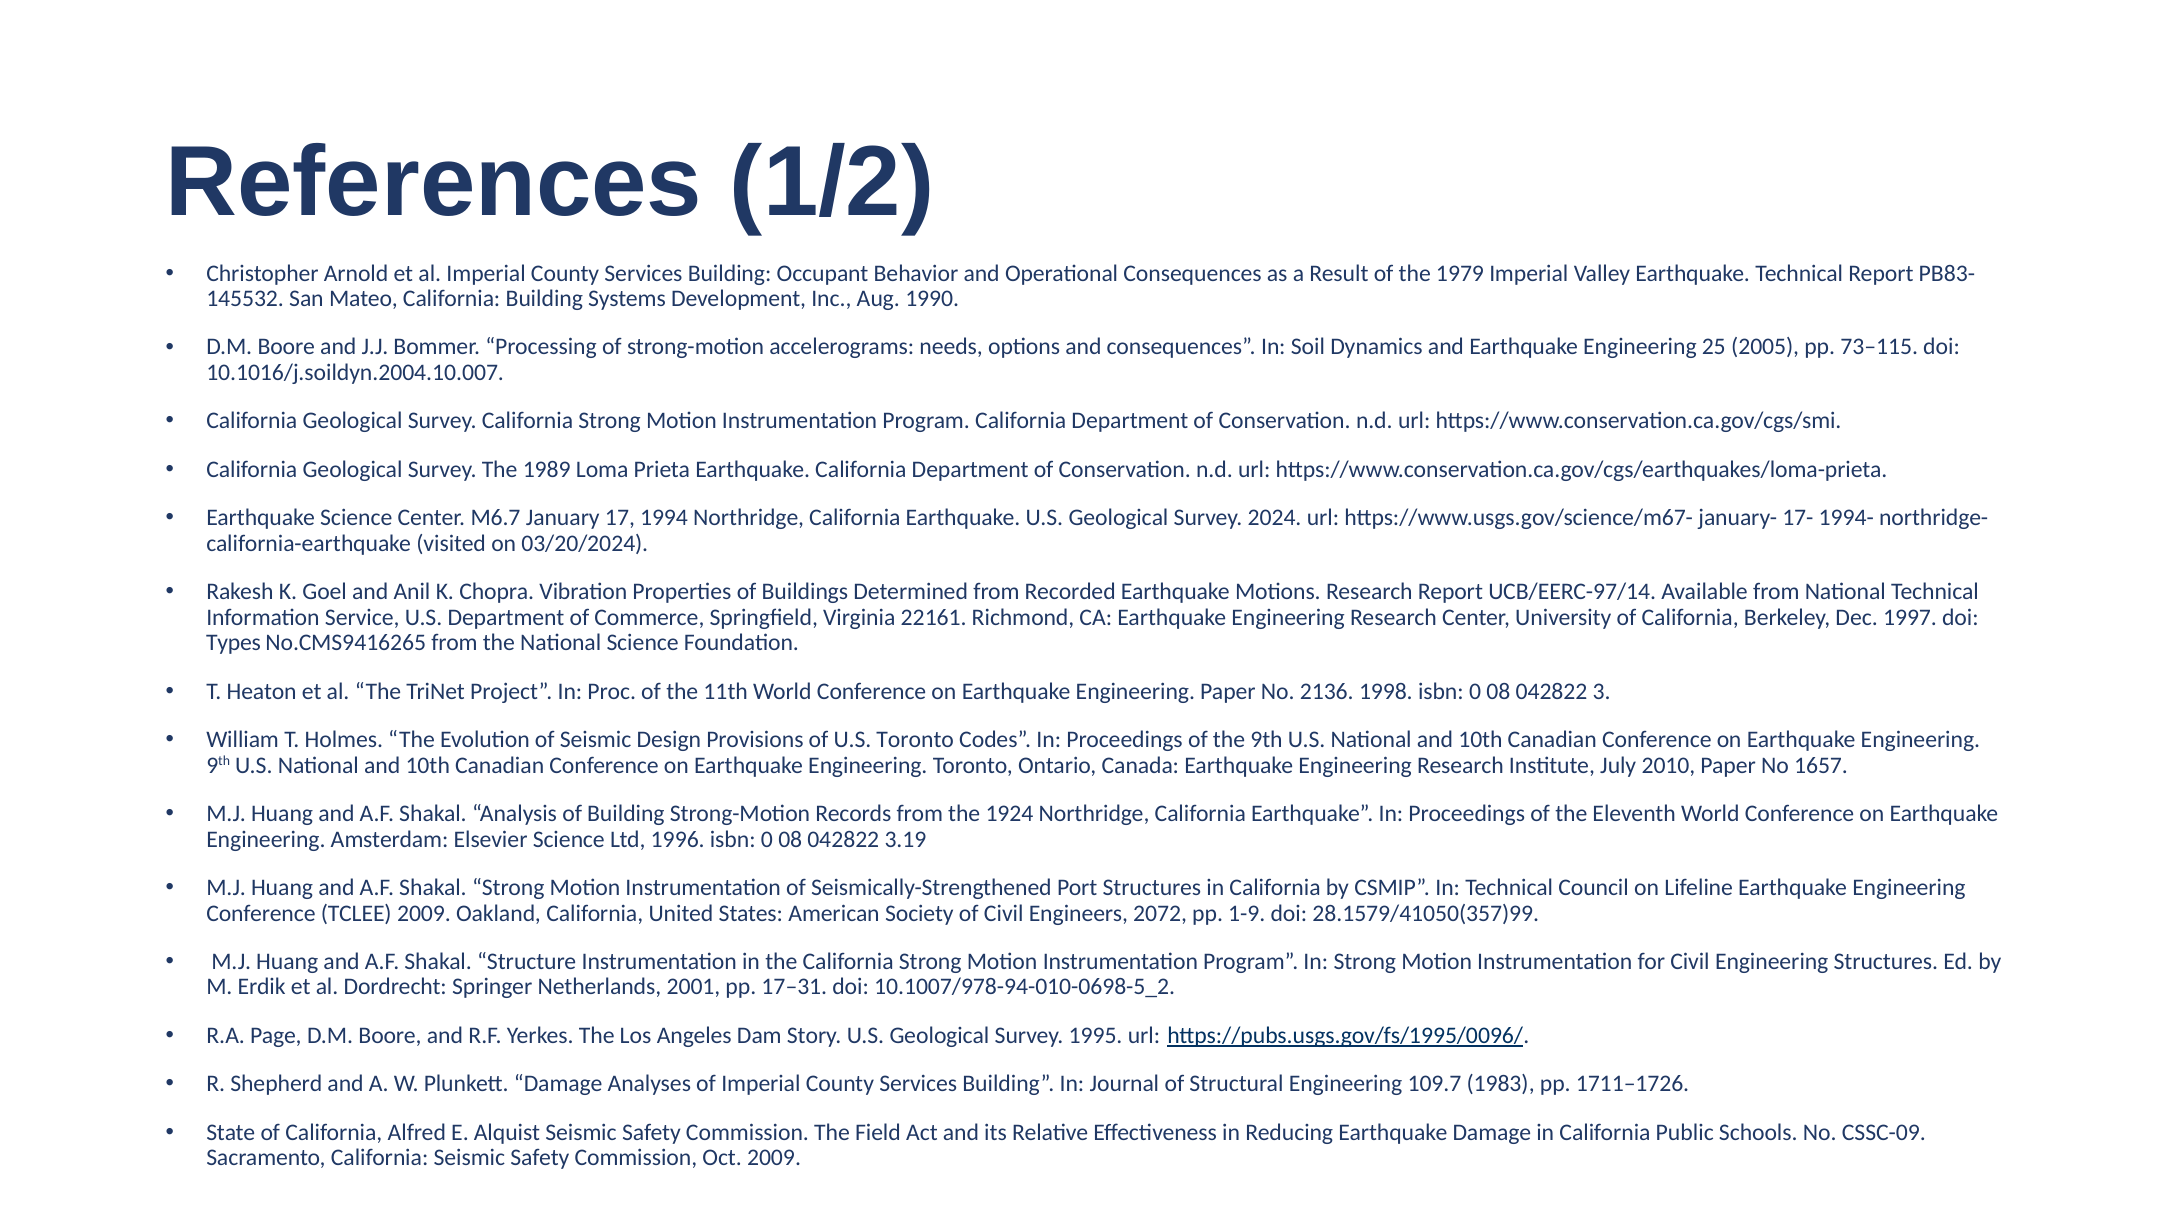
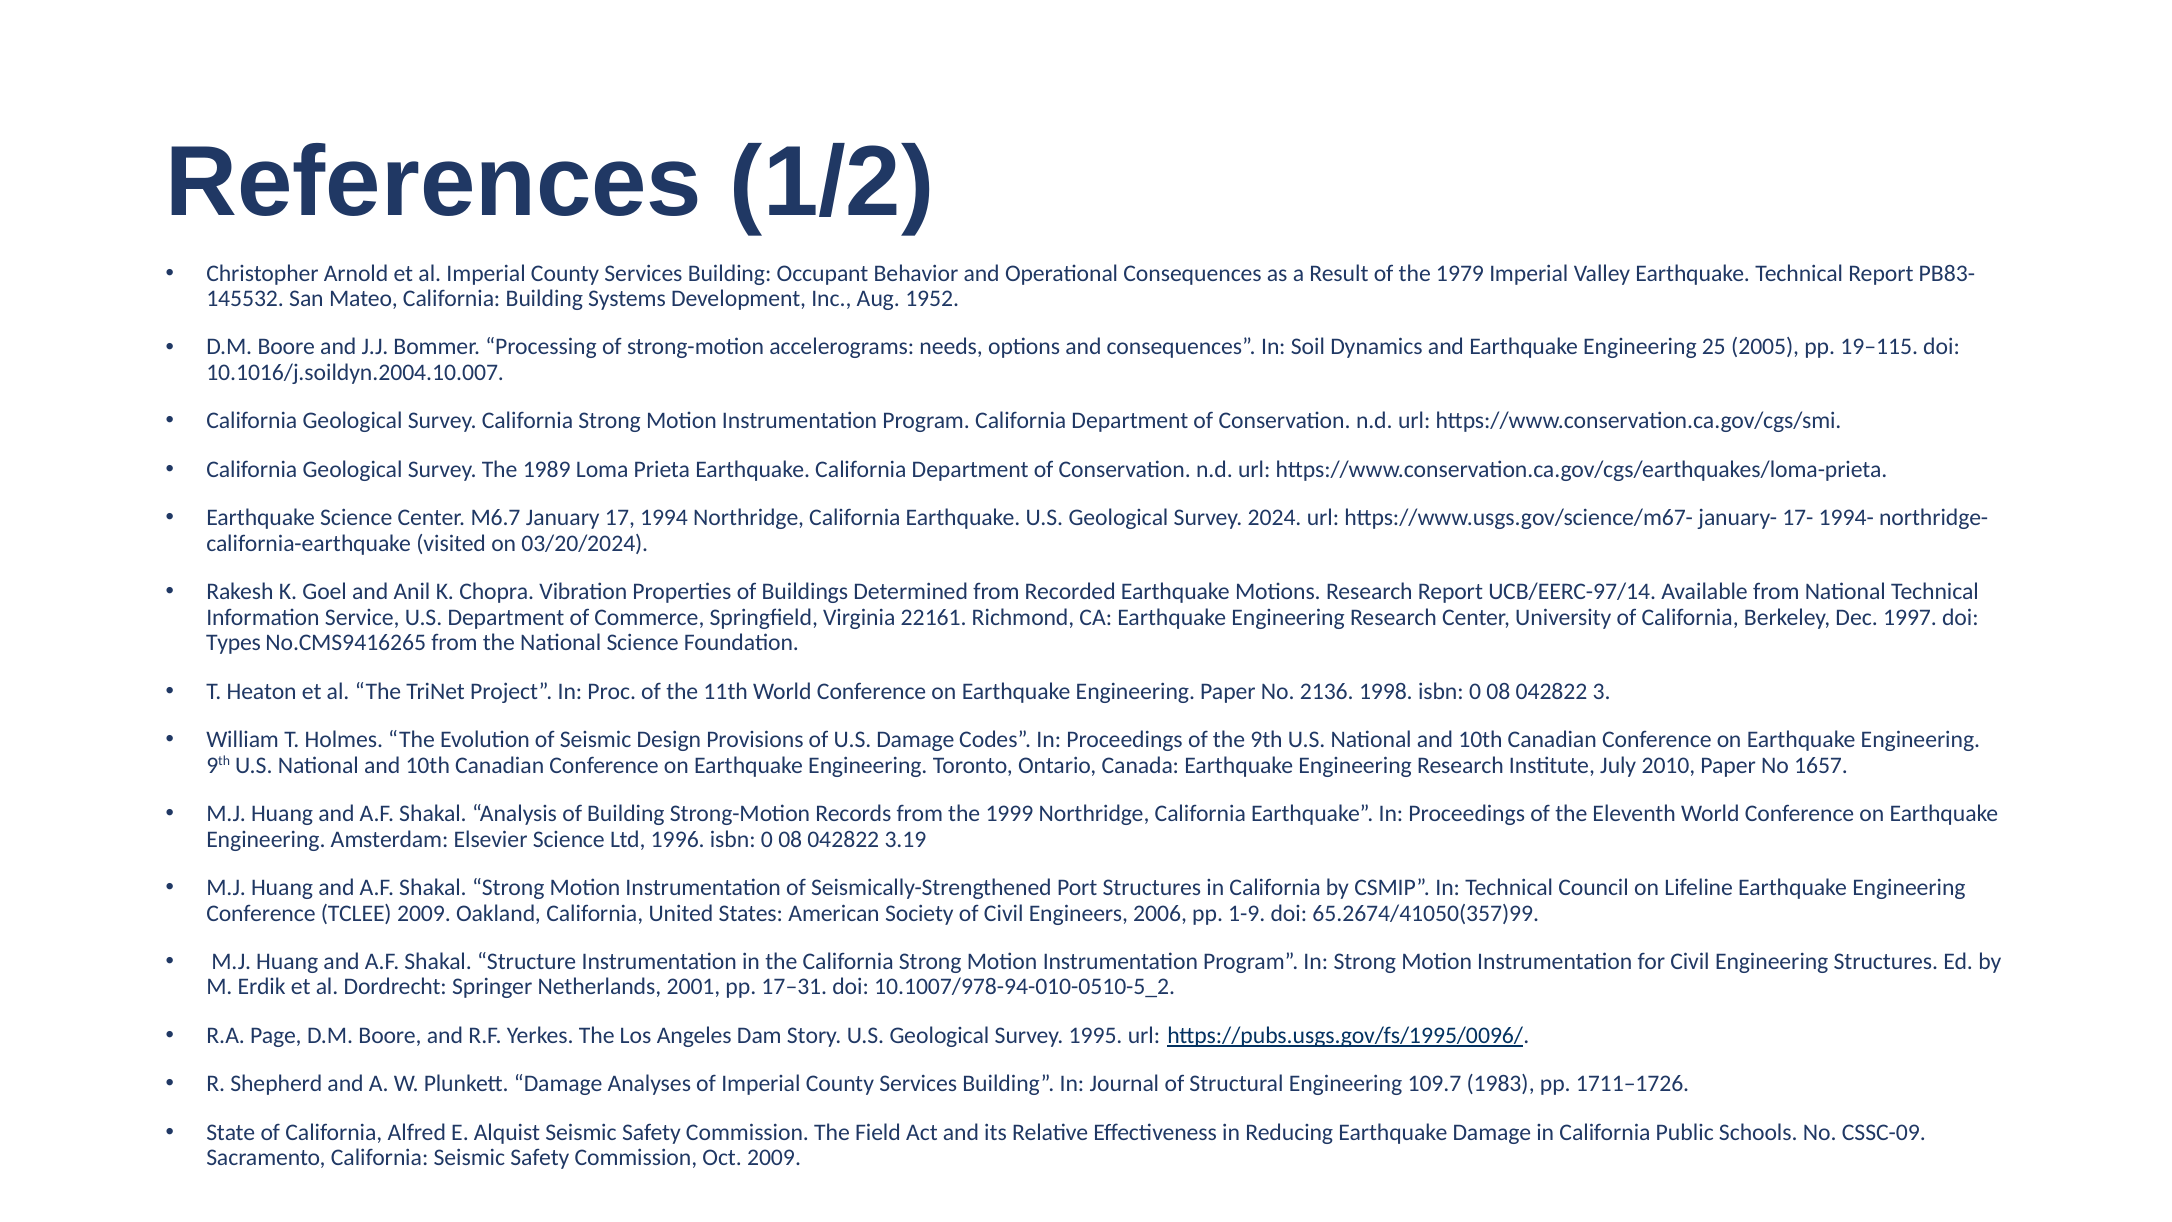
1990: 1990 -> 1952 (932, 299)
73–115: 73–115 -> 19–115 (1879, 347)
U.S Toronto: Toronto -> Damage (915, 739)
1924: 1924 -> 1999 (1009, 813)
2072: 2072 -> 2006 (1160, 913)
28.1579/41050(357)99: 28.1579/41050(357)99 -> 65.2674/41050(357)99 (1426, 913)
10.1007/978-94-010-0698-5_2: 10.1007/978-94-010-0698-5_2 -> 10.1007/978-94-010-0510-5_2 (1025, 987)
